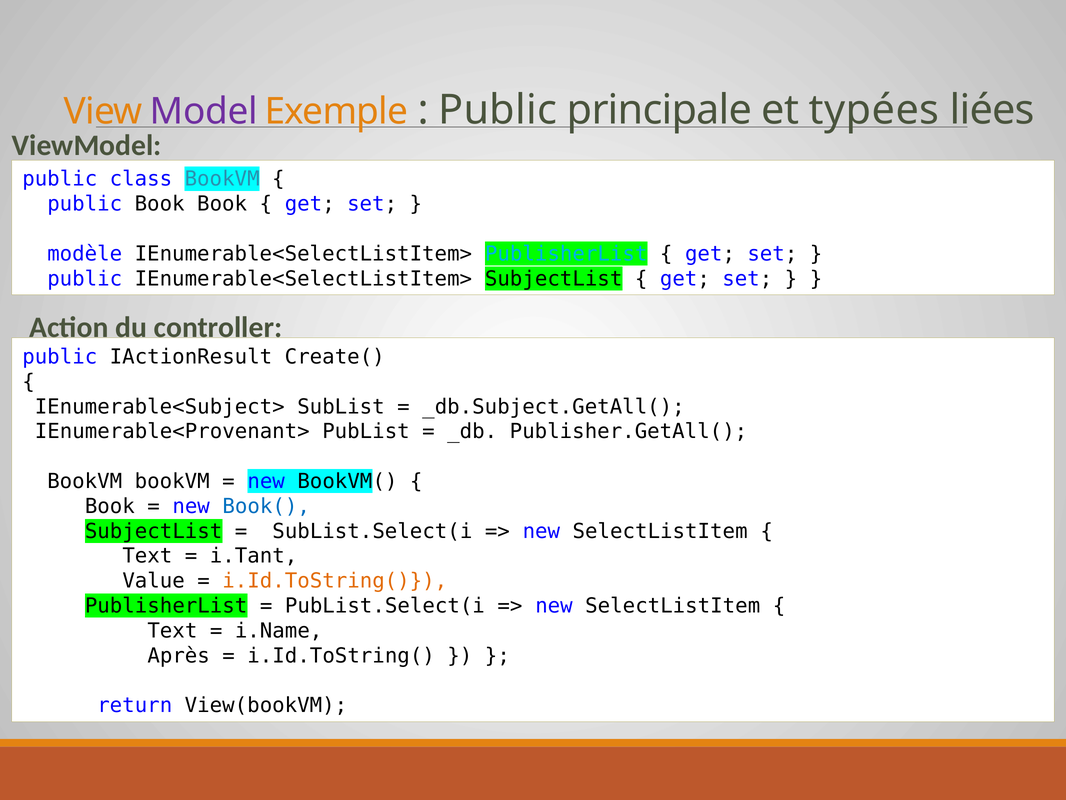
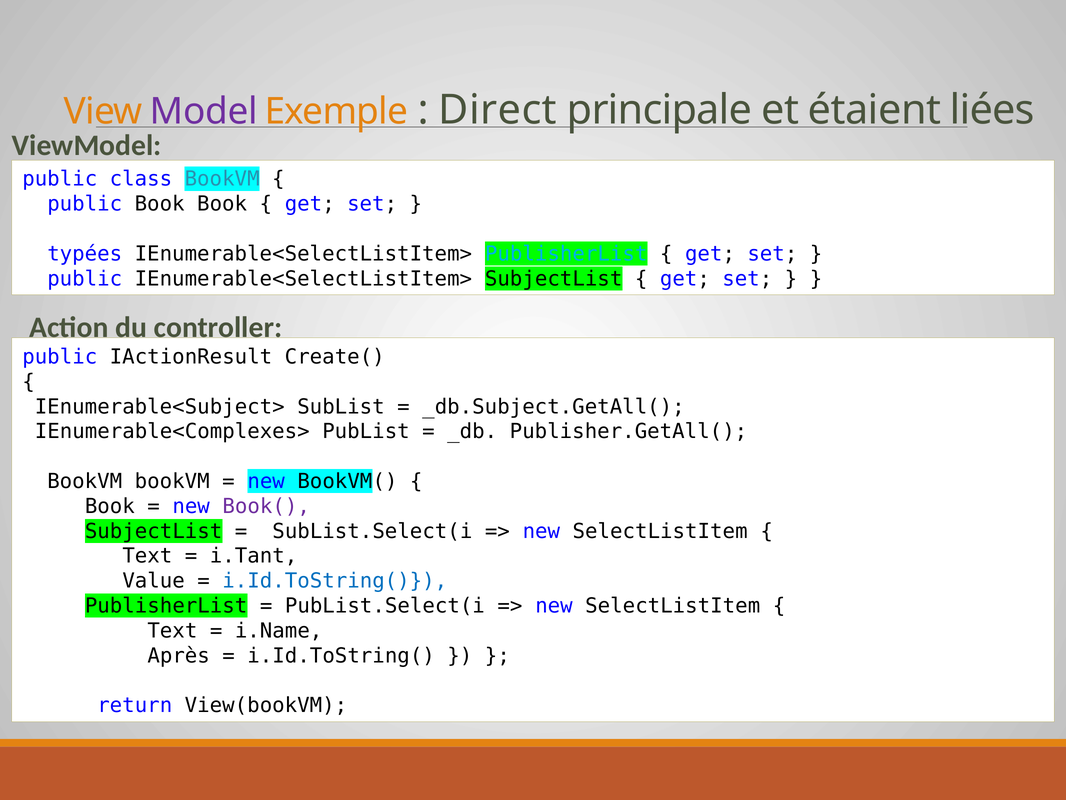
Public: Public -> Direct (498, 110)
typées: typées -> étaient (874, 110)
modèle: modèle -> typées (85, 254)
IEnumerable<Provenant>: IEnumerable<Provenant> -> IEnumerable<Complexes> (172, 431)
Book( colour: blue -> purple (266, 506)
i.Id.ToString( colour: orange -> blue (335, 581)
